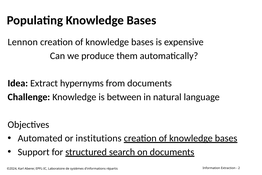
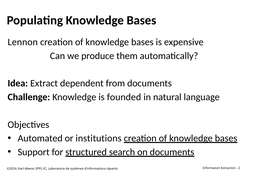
hypernyms: hypernyms -> dependent (82, 83)
between: between -> founded (124, 97)
